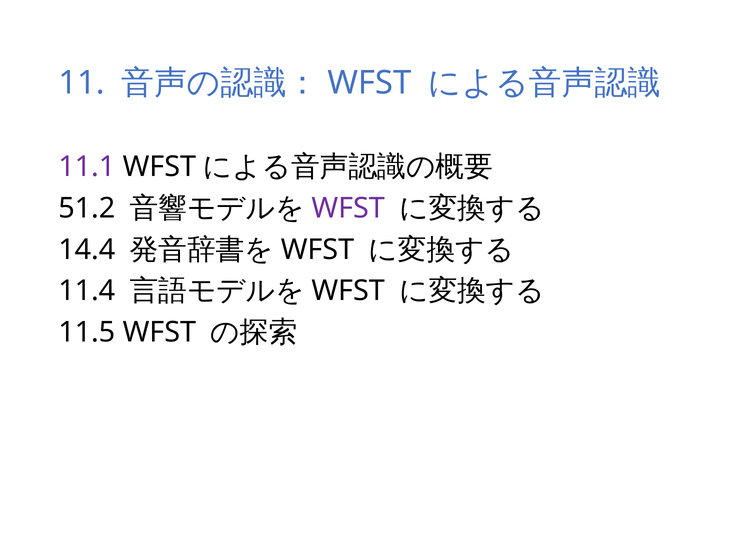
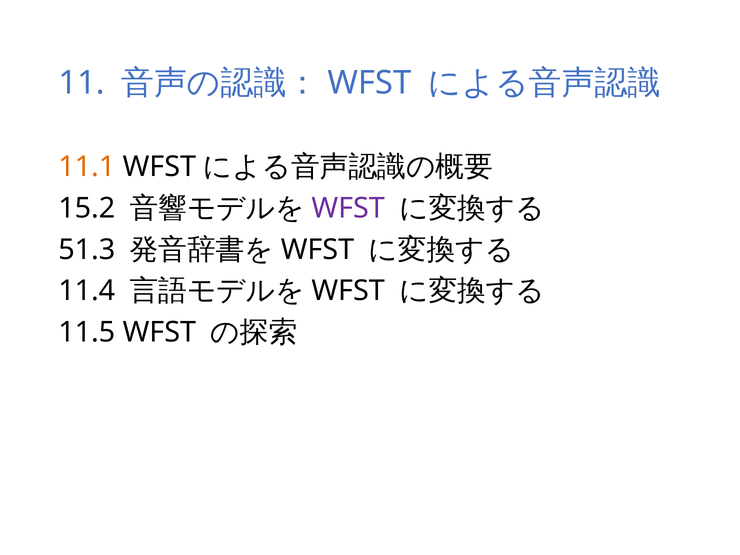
11.1 colour: purple -> orange (87, 167)
51.2: 51.2 -> 15.2 (87, 208)
14.4: 14.4 -> 51.3 (87, 250)
